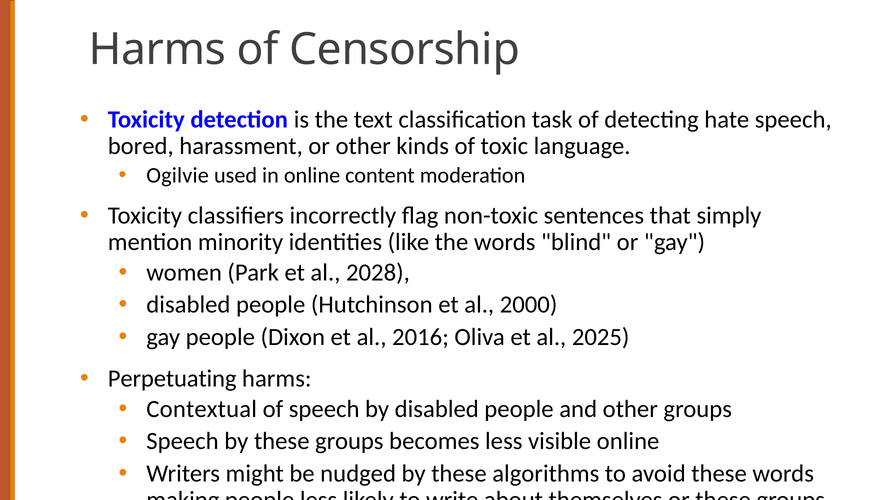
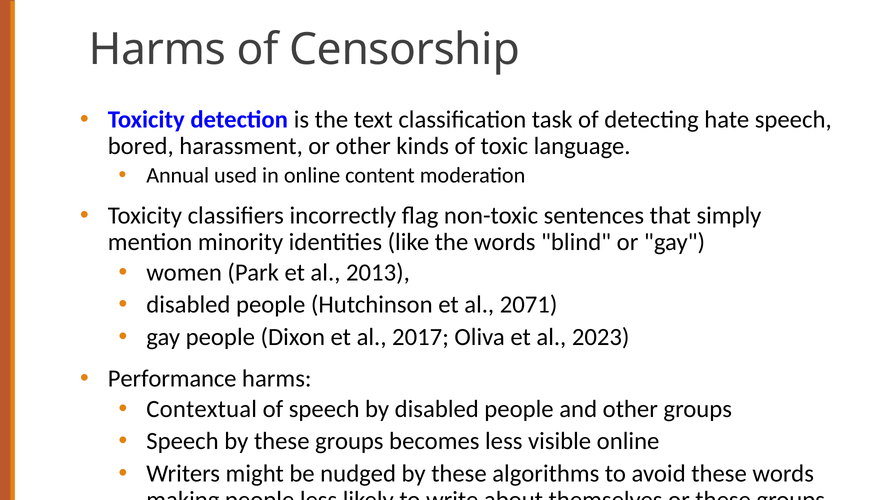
Ogilvie: Ogilvie -> Annual (178, 175)
2028: 2028 -> 2013 (378, 273)
2000: 2000 -> 2071 (529, 305)
2016: 2016 -> 2017 (420, 337)
2025: 2025 -> 2023 (601, 337)
Perpetuating: Perpetuating -> Performance (172, 379)
